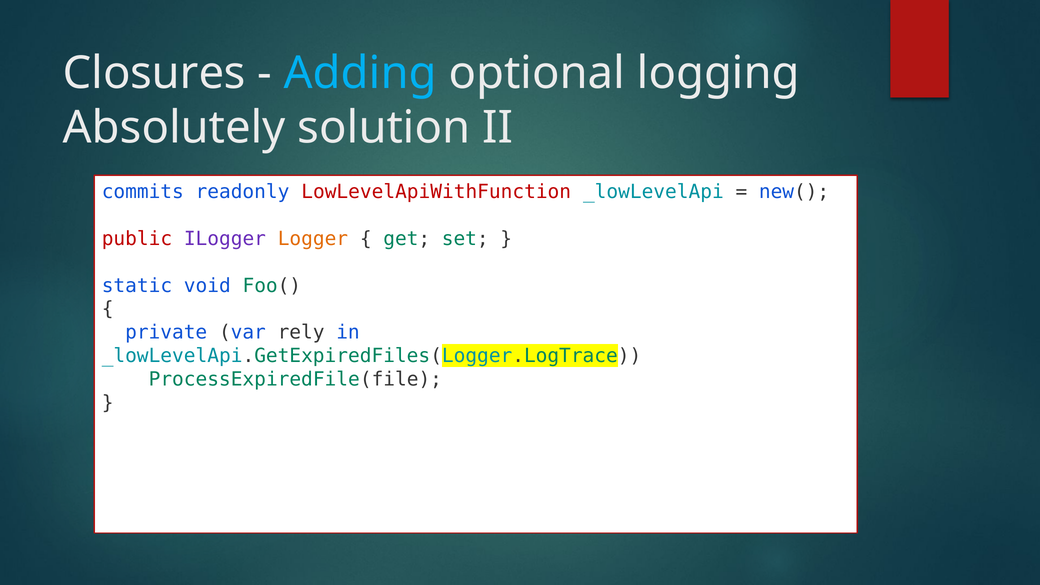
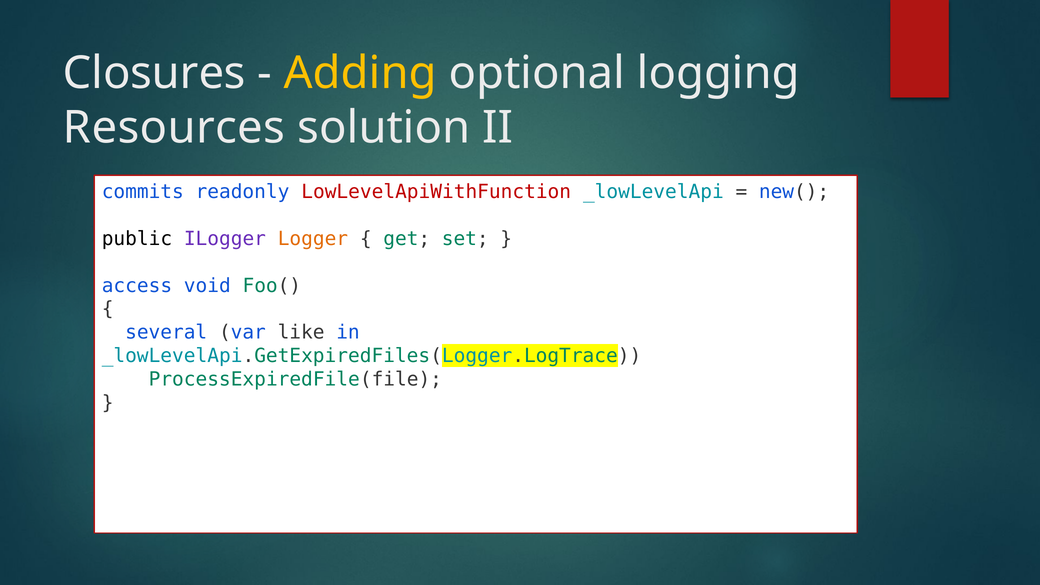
Adding colour: light blue -> yellow (360, 73)
Absolutely: Absolutely -> Resources (174, 128)
public colour: red -> black (137, 239)
static: static -> access (137, 286)
private: private -> several (166, 332)
rely: rely -> like (301, 332)
